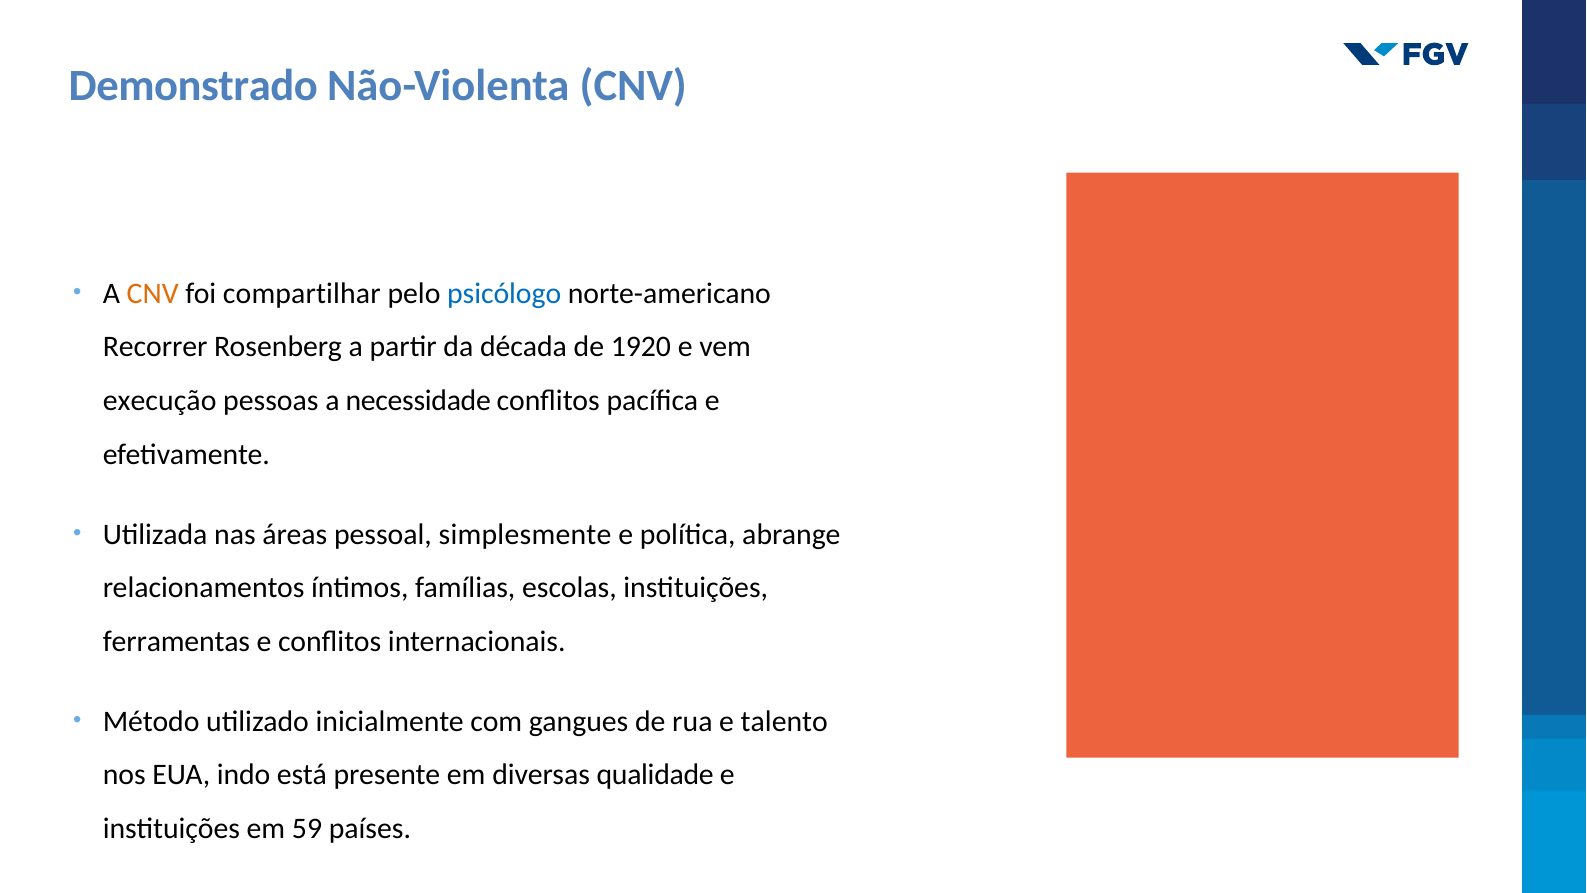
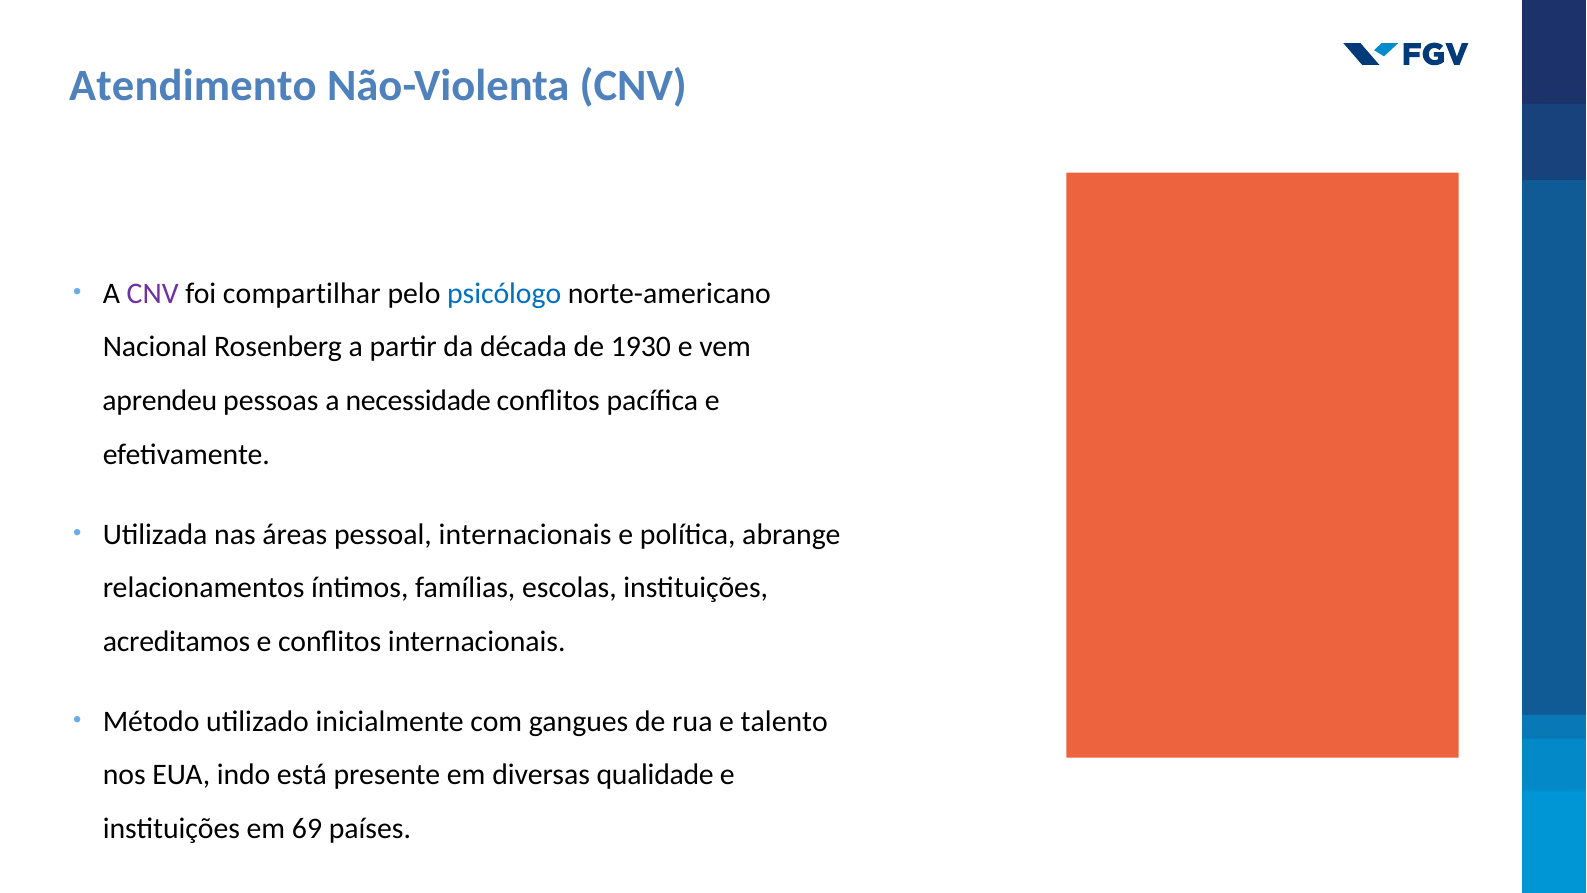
Demonstrado: Demonstrado -> Atendimento (193, 85)
CNV colour: orange -> purple (153, 293)
Recorrer: Recorrer -> Nacional (155, 347)
1920: 1920 -> 1930 (641, 347)
execução: execução -> aprendeu (160, 401)
pessoal simplesmente: simplesmente -> internacionais (525, 534)
ferramentas: ferramentas -> acreditamos (176, 641)
59: 59 -> 69 (307, 829)
